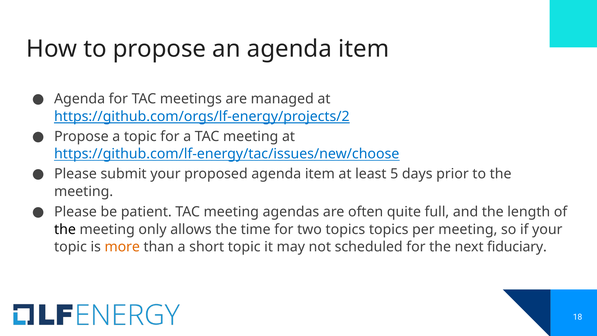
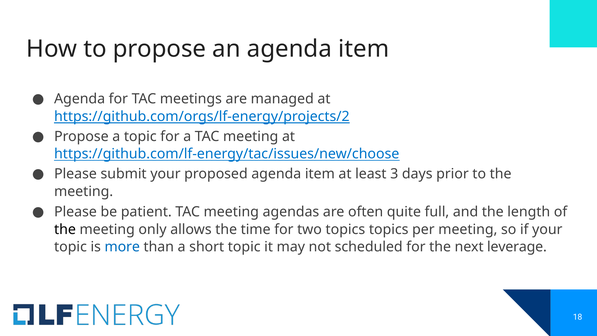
5: 5 -> 3 (394, 174)
more colour: orange -> blue (122, 247)
fiduciary: fiduciary -> leverage (517, 247)
